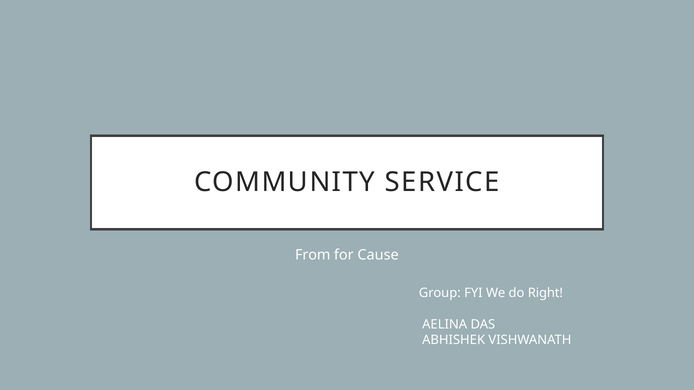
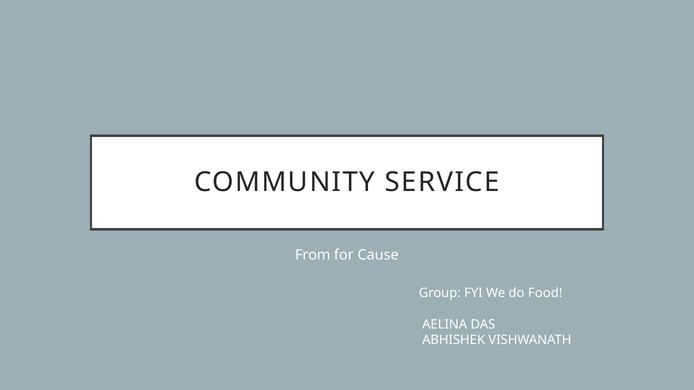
Right: Right -> Food (545, 293)
